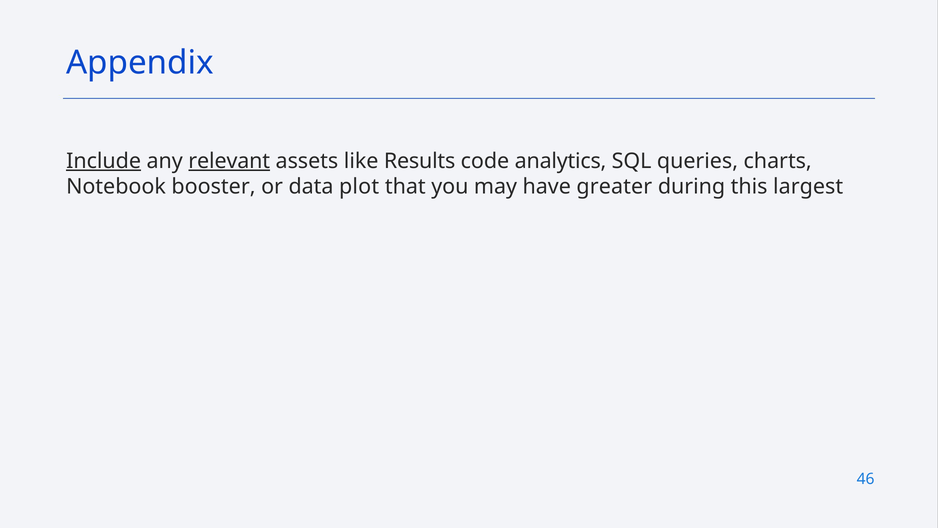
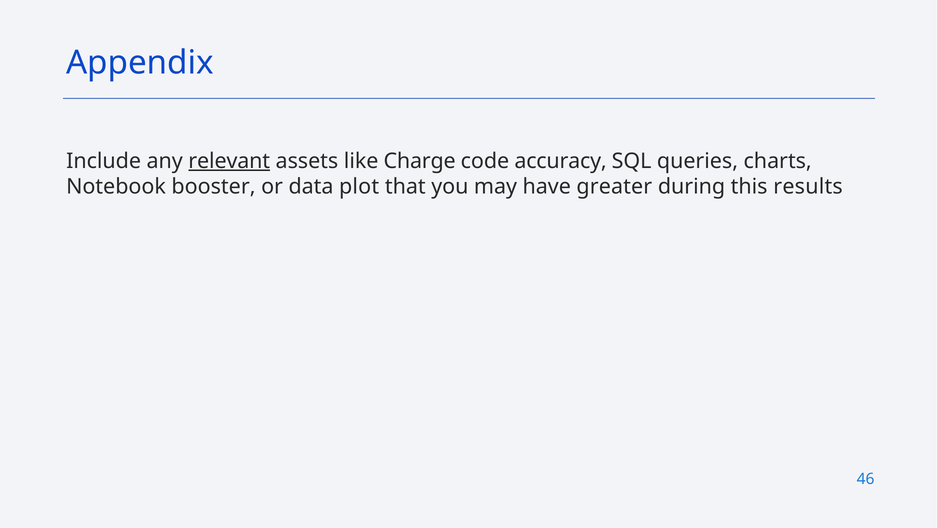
Include underline: present -> none (104, 161)
Results: Results -> Charge (420, 161)
analytics: analytics -> accuracy (561, 161)
largest: largest -> results (808, 187)
